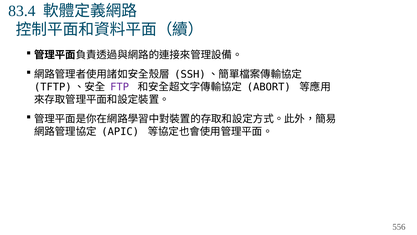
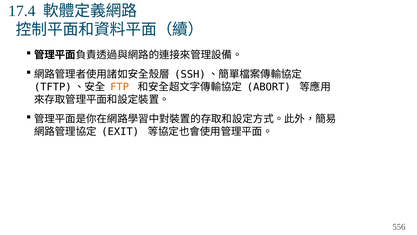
83.4: 83.4 -> 17.4 (22, 11)
FTP colour: purple -> orange (120, 87)
APIC: APIC -> EXIT (120, 131)
